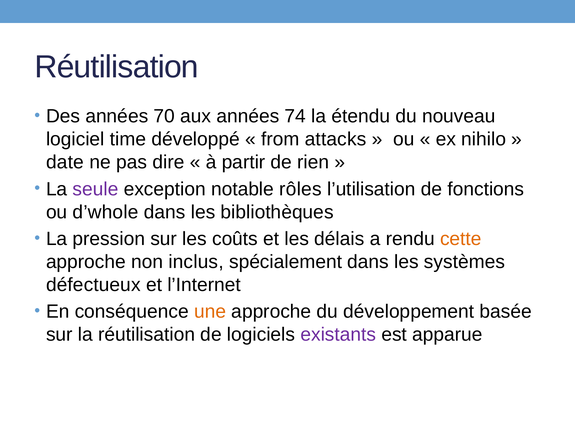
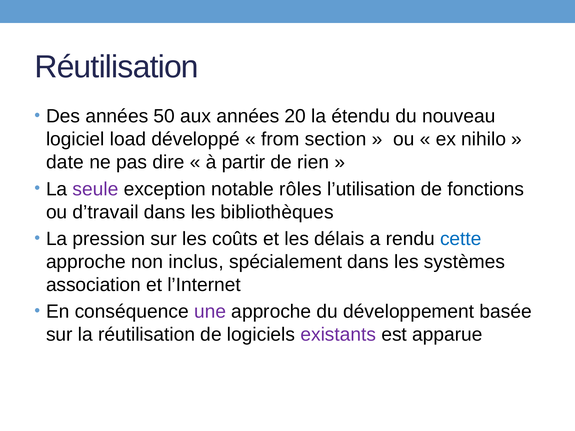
70: 70 -> 50 (164, 116)
74: 74 -> 20 (295, 116)
time: time -> load (128, 139)
attacks: attacks -> section (336, 139)
d’whole: d’whole -> d’travail (106, 212)
cette colour: orange -> blue (461, 239)
défectueux: défectueux -> association (93, 285)
une colour: orange -> purple (210, 312)
